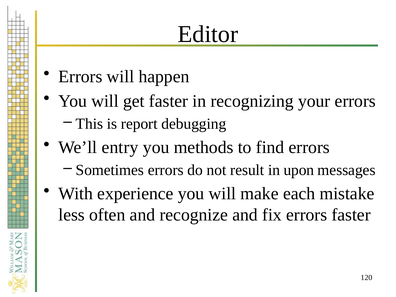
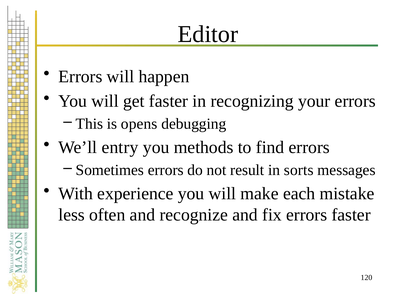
report: report -> opens (139, 124)
upon: upon -> sorts (299, 170)
